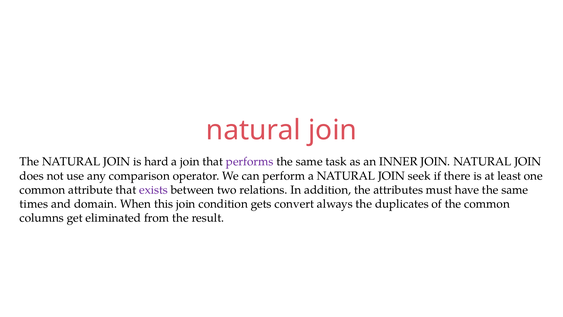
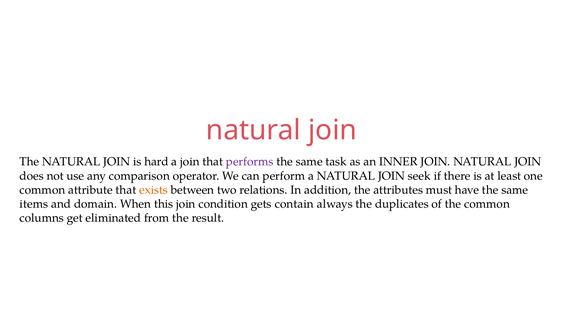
exists colour: purple -> orange (153, 190)
times: times -> items (34, 204)
convert: convert -> contain (294, 204)
